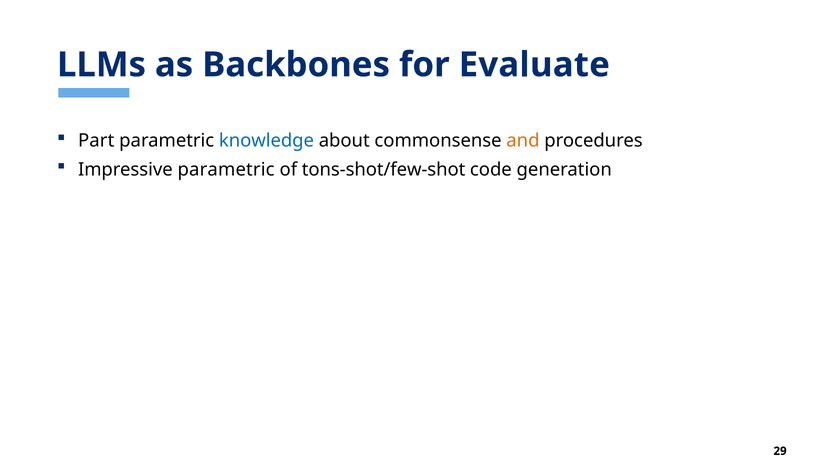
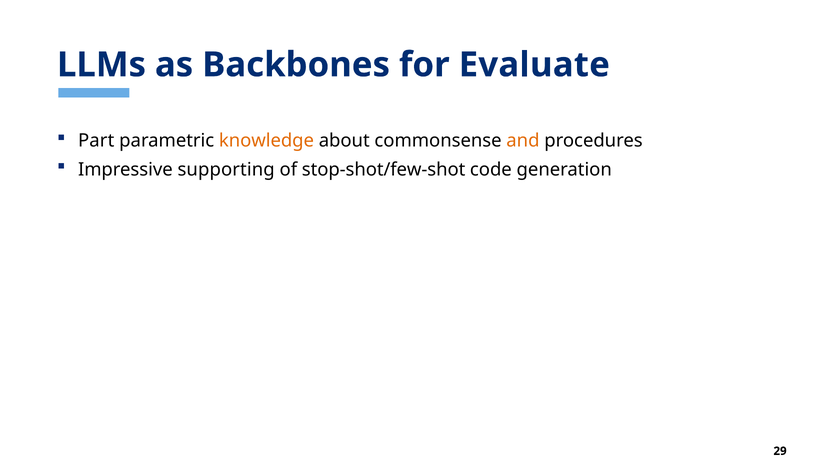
knowledge colour: blue -> orange (266, 141)
Impressive parametric: parametric -> supporting (226, 170)
tons-shot/few-shot: tons-shot/few-shot -> stop-shot/few-shot (384, 170)
